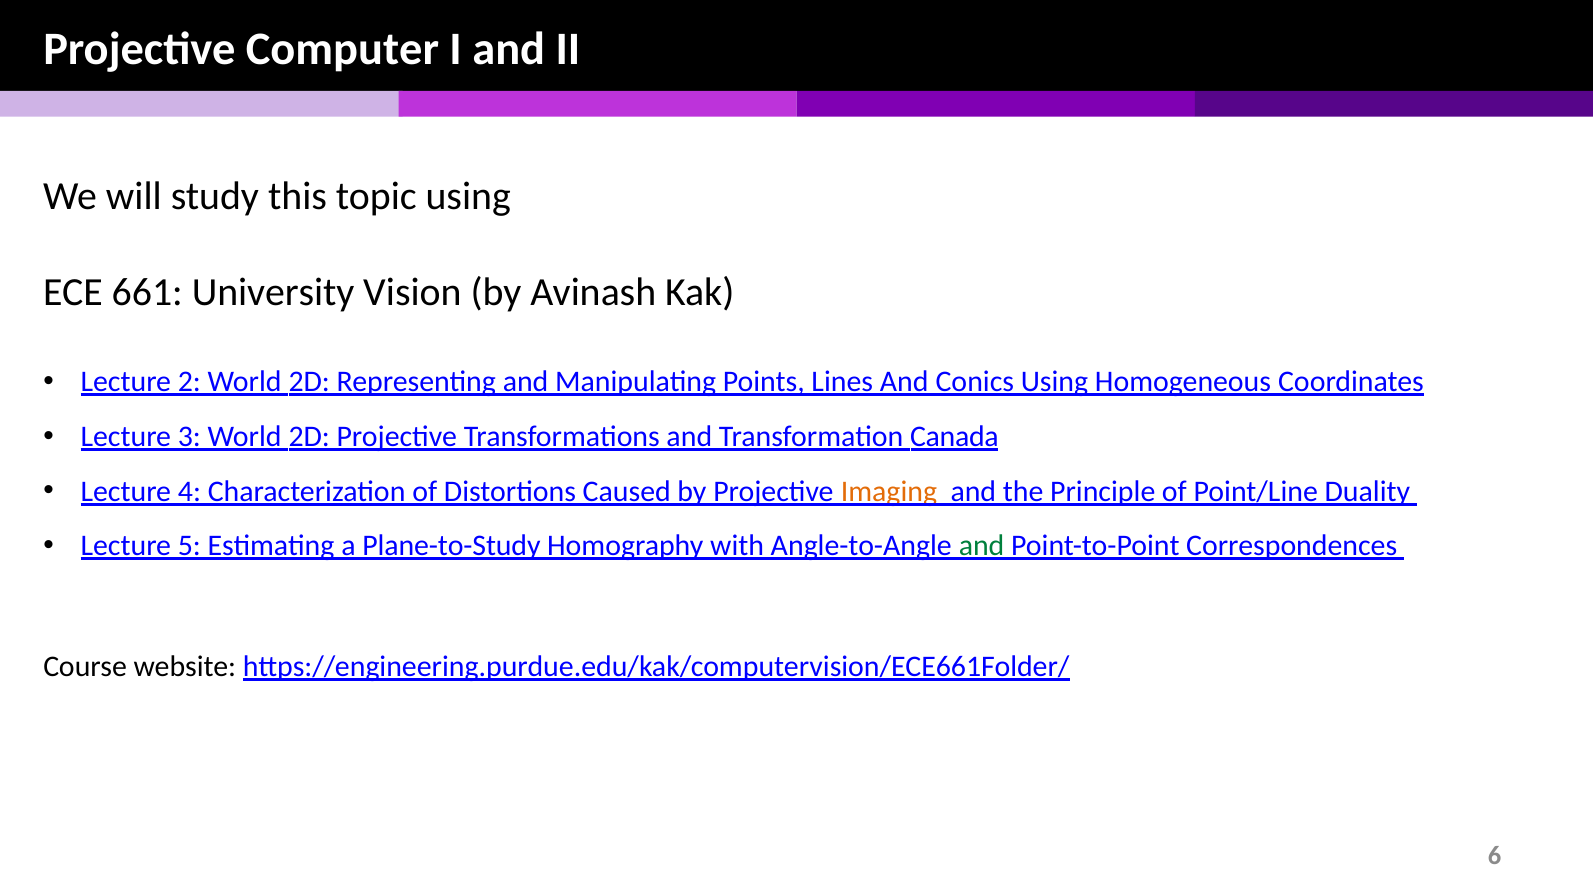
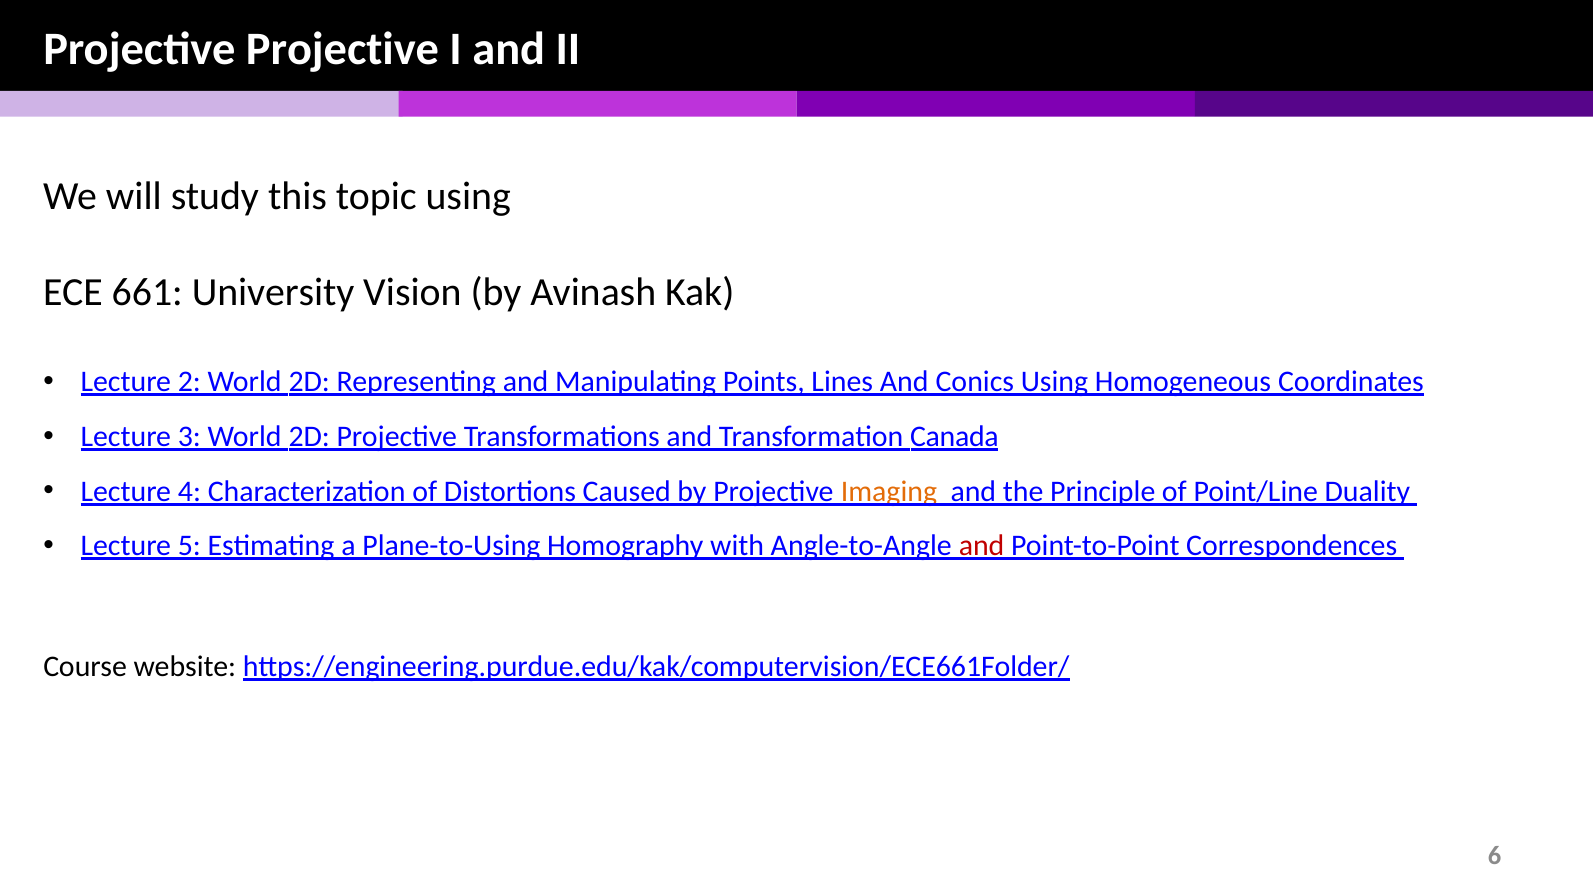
Projective Computer: Computer -> Projective (342, 49)
Plane-to-Study: Plane-to-Study -> Plane-to-Using (451, 546)
and colour: green -> red (982, 546)
